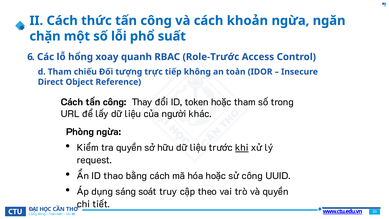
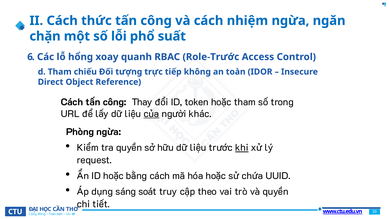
khoản: khoản -> nhiệm (247, 21)
của underline: none -> present (151, 114)
ID thao: thao -> hoặc (113, 176)
sử công: công -> chứa (252, 176)
